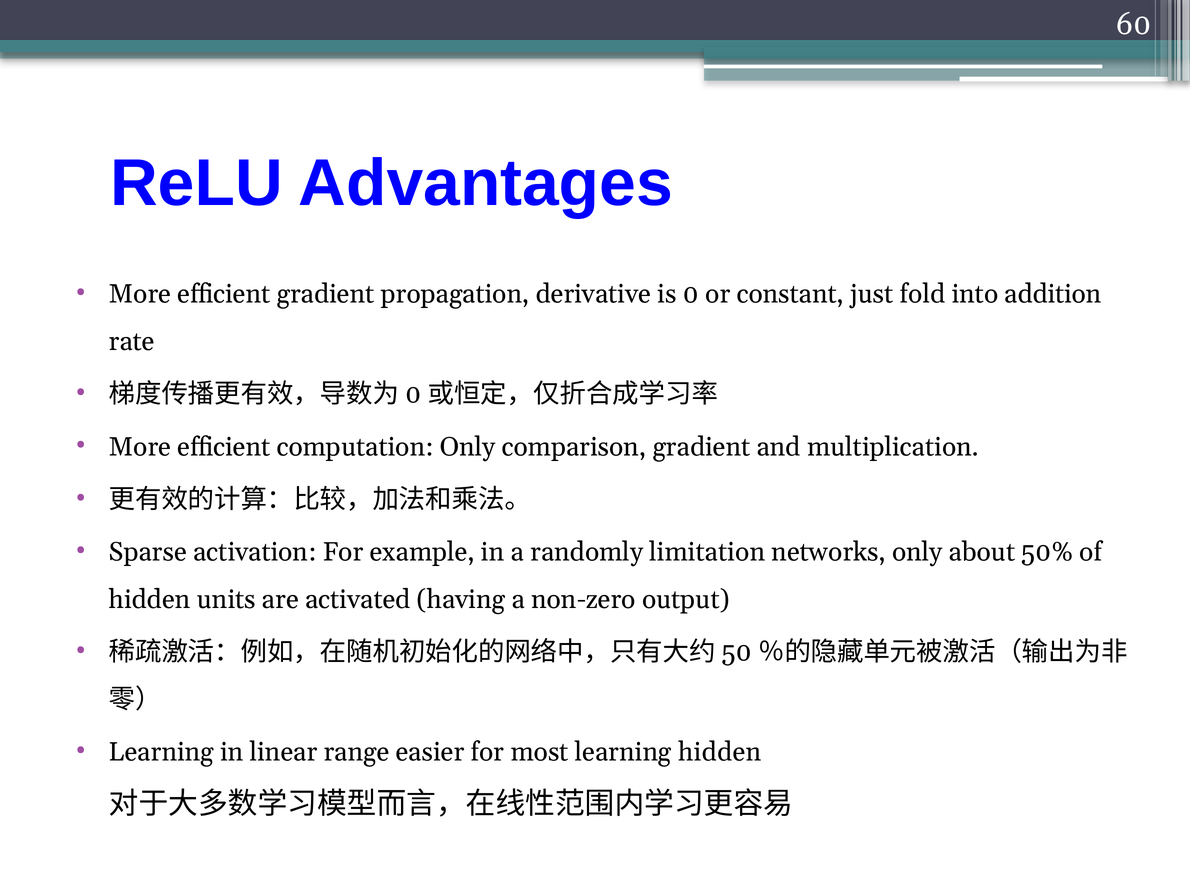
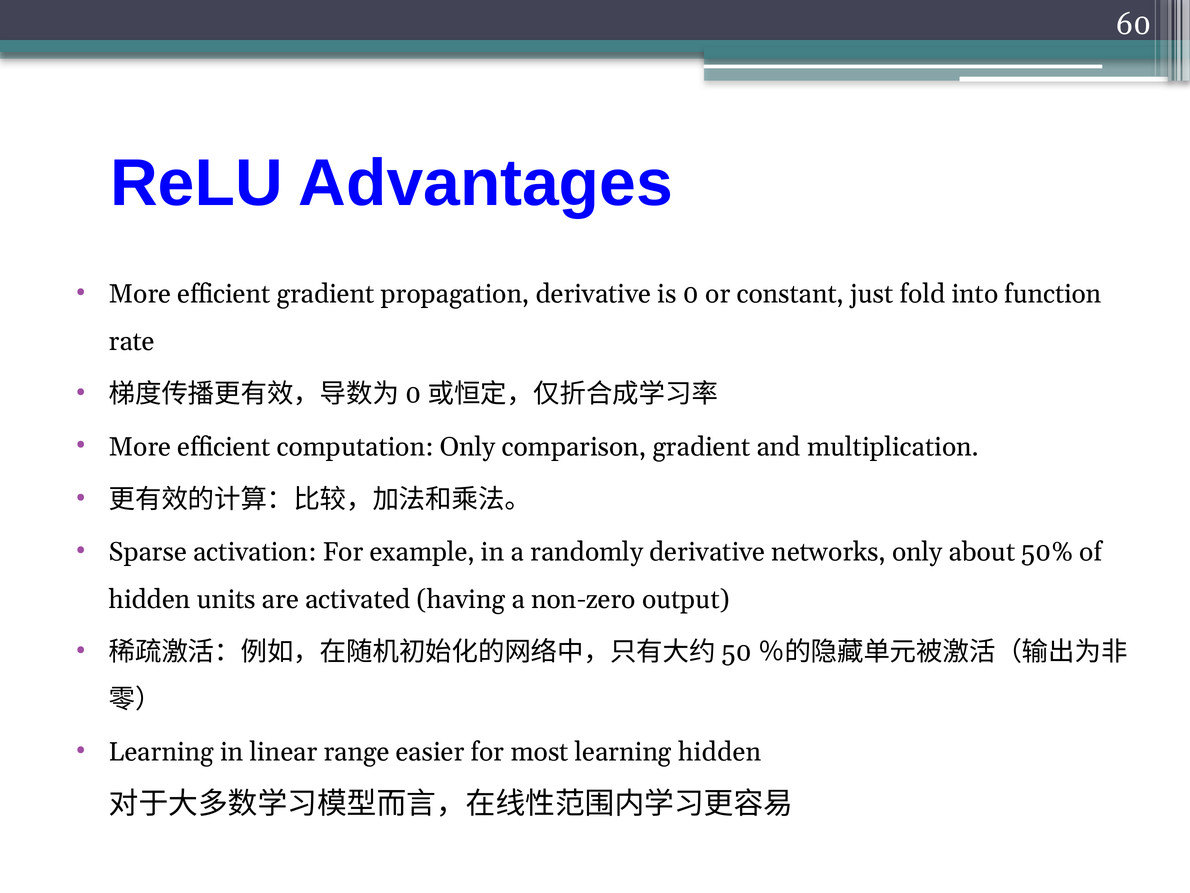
addition: addition -> function (1053, 294)
randomly limitation: limitation -> derivative (707, 552)
